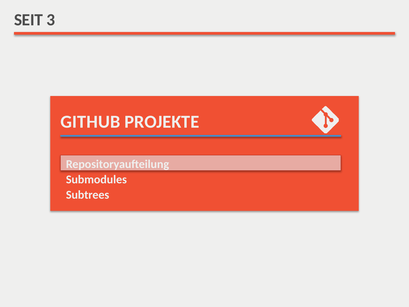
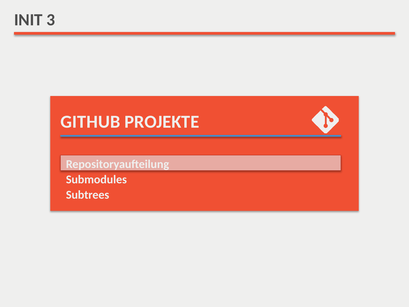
SEIT: SEIT -> INIT (28, 20)
